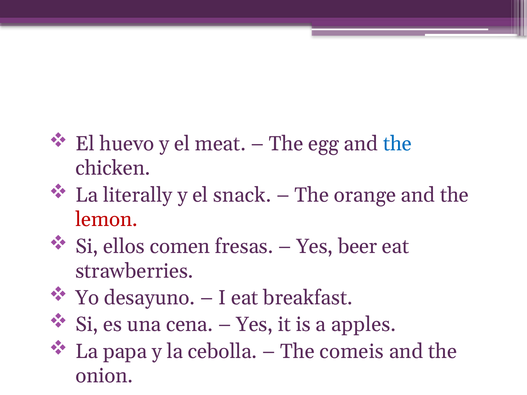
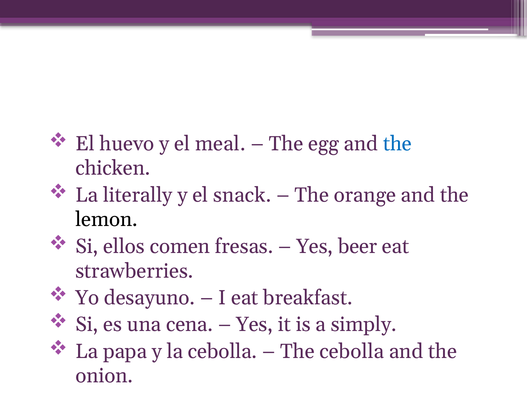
meat: meat -> meal (220, 144)
lemon colour: red -> black (107, 220)
apples: apples -> simply (364, 325)
The comeis: comeis -> cebolla (352, 352)
